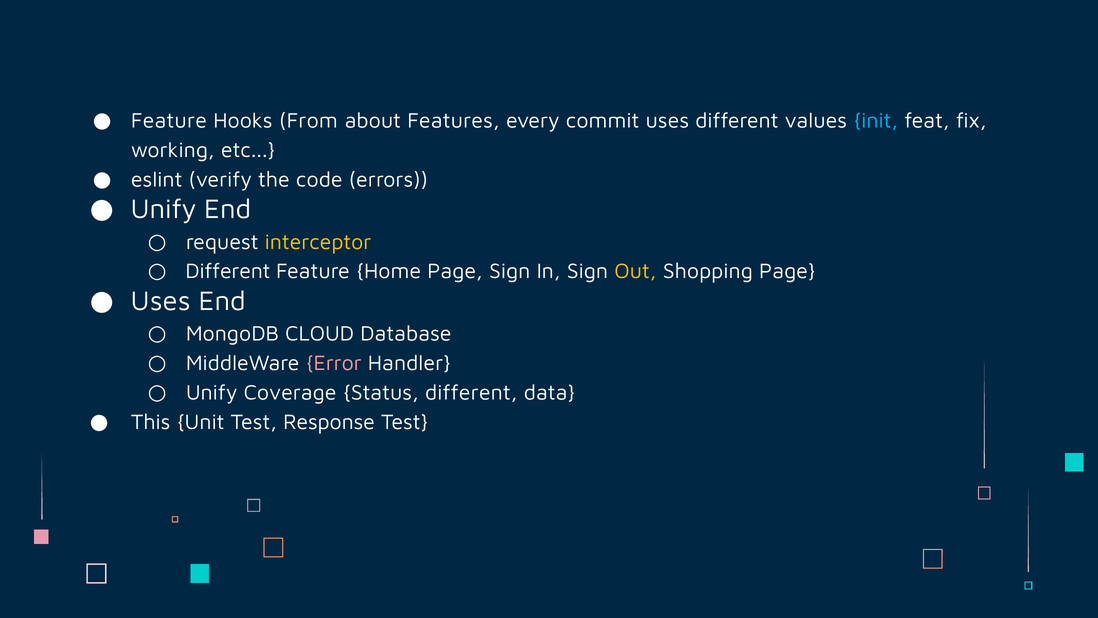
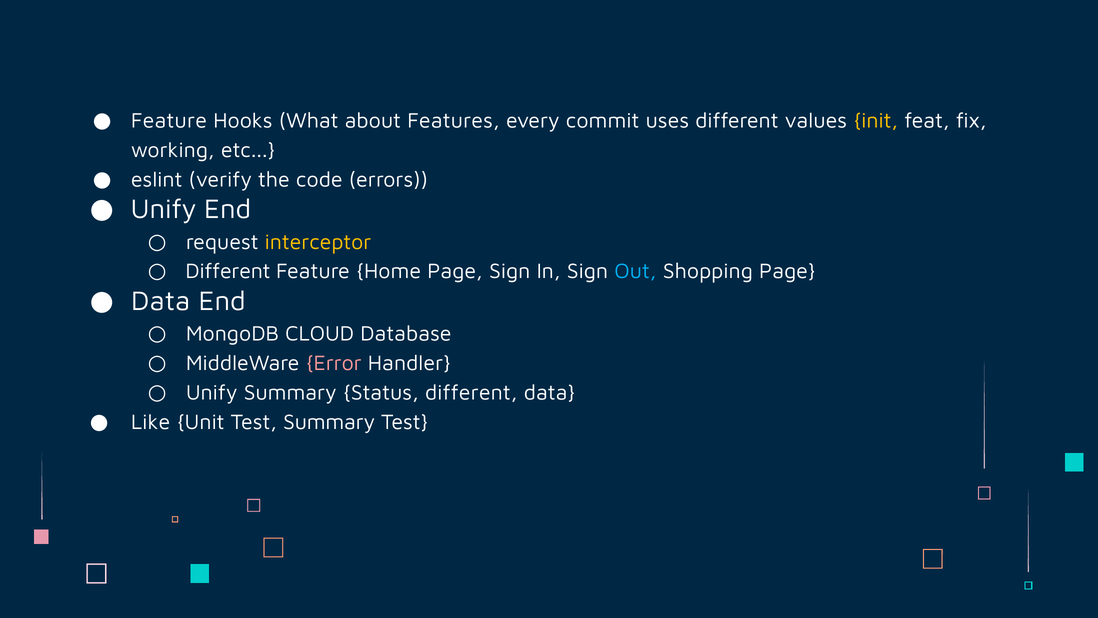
From: From -> What (309, 121)
init colour: light blue -> yellow (876, 121)
Out colour: yellow -> light blue (635, 271)
Uses: Uses -> Data (161, 301)
Unify Coverage: Coverage -> Summary (290, 393)
This: This -> Like (151, 422)
Test Response: Response -> Summary (329, 422)
